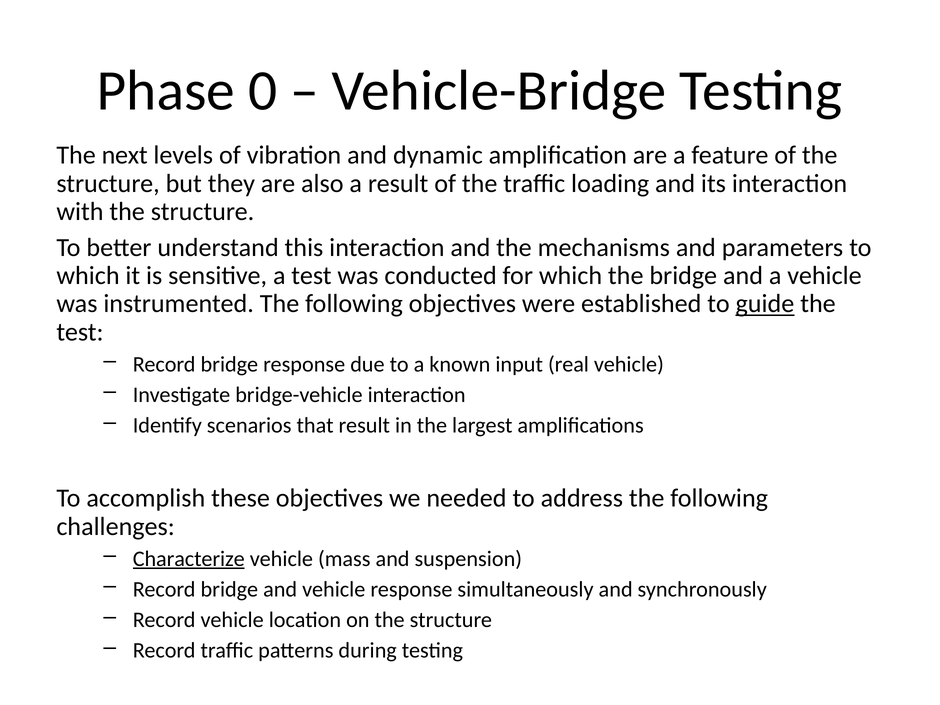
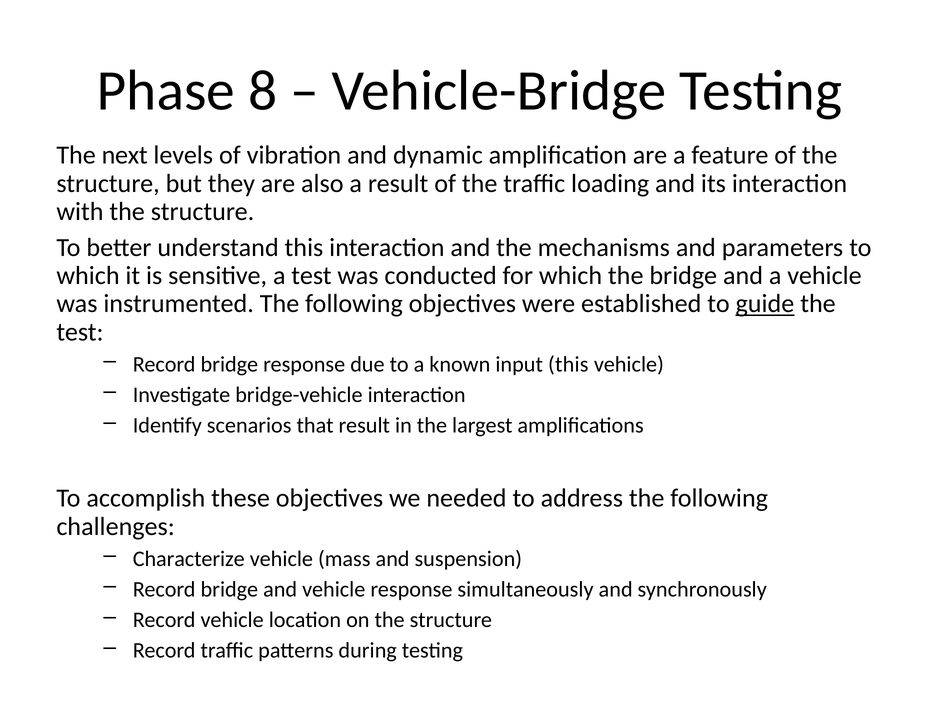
0: 0 -> 8 (263, 91)
input real: real -> this (568, 364)
Characterize underline: present -> none (189, 559)
